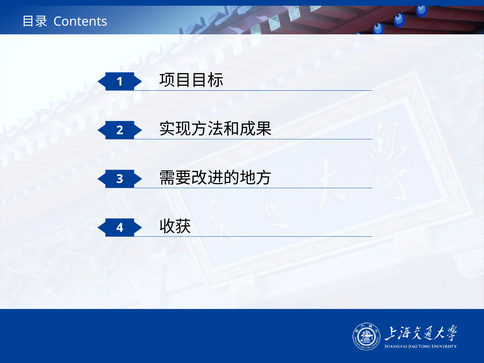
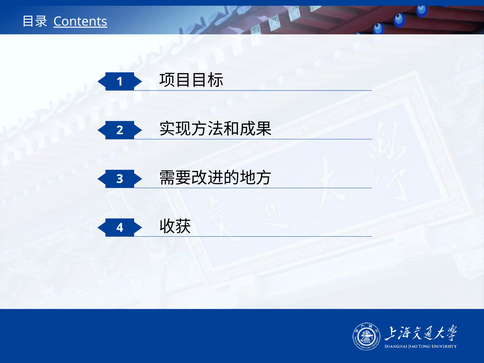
Contents underline: none -> present (80, 22)
